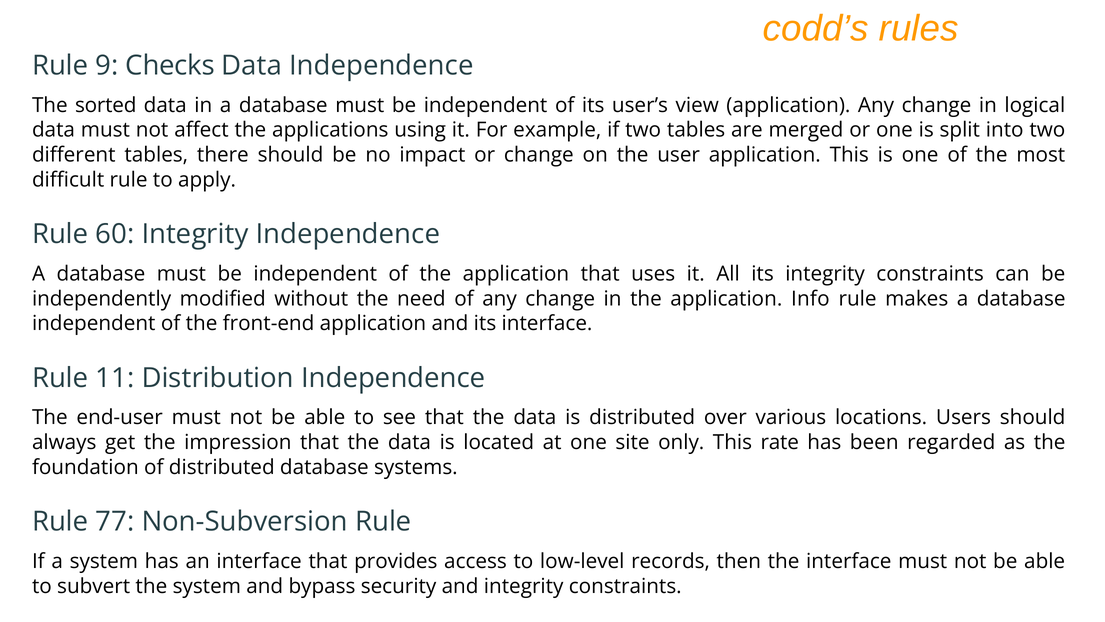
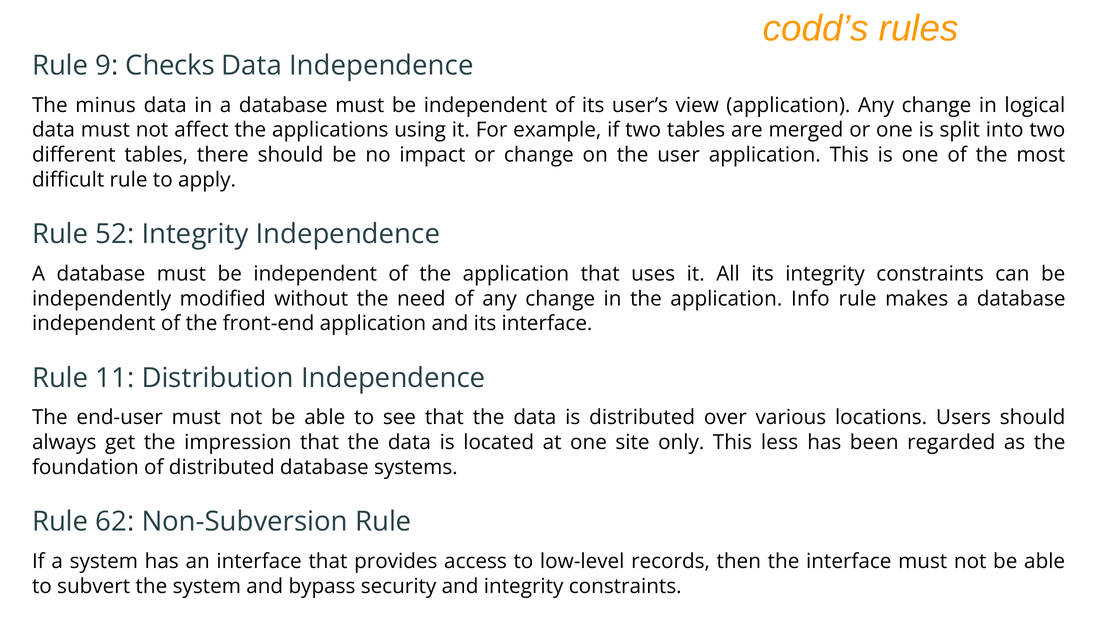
sorted: sorted -> minus (106, 105)
60: 60 -> 52 (115, 234)
rate: rate -> less (780, 442)
77: 77 -> 62 (115, 521)
